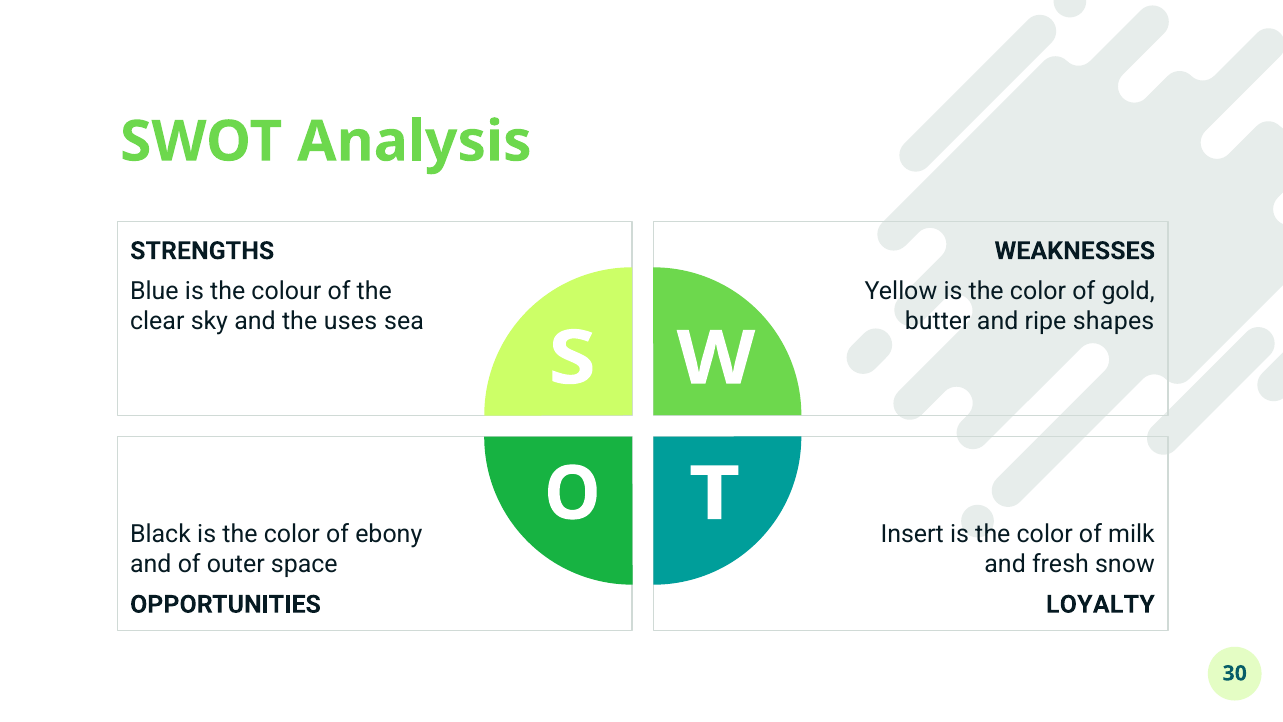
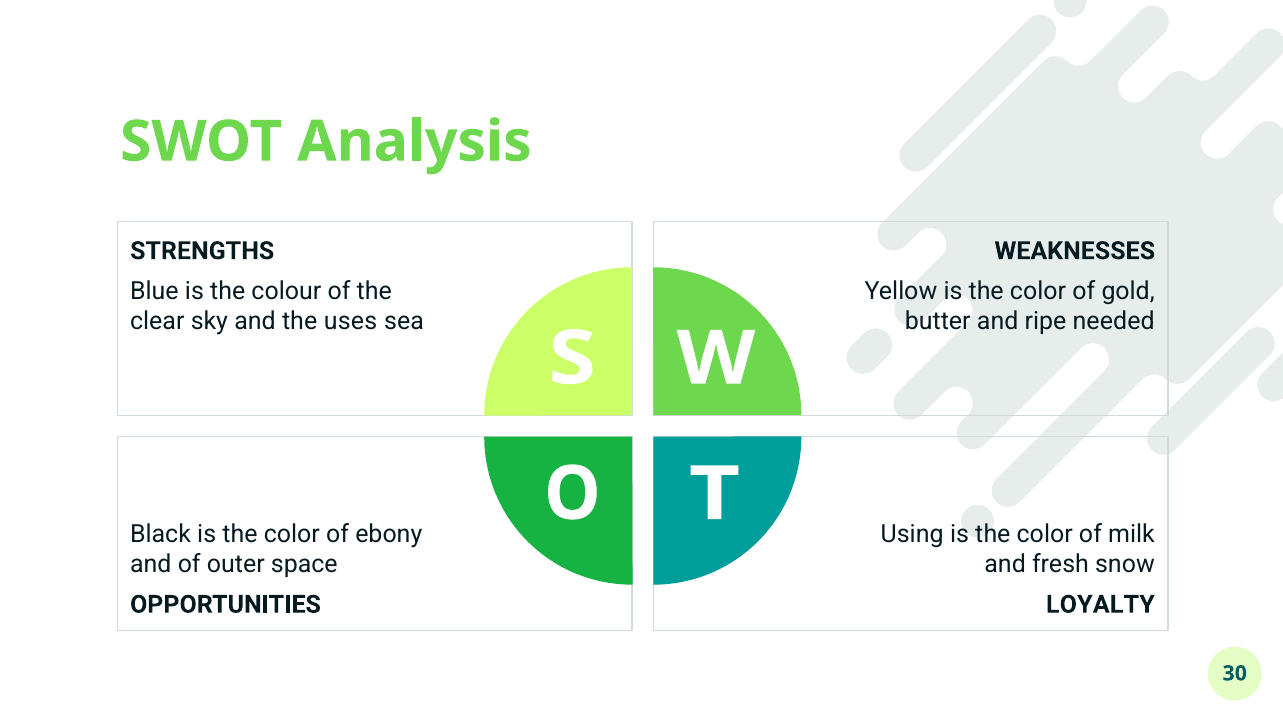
shapes: shapes -> needed (1114, 321)
Insert: Insert -> Using (912, 534)
